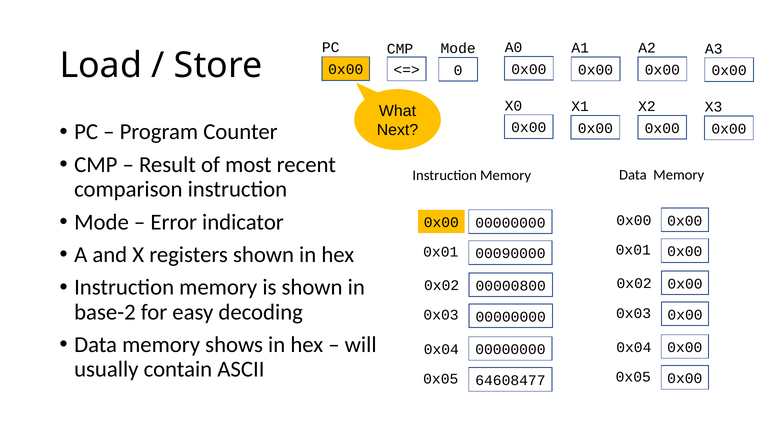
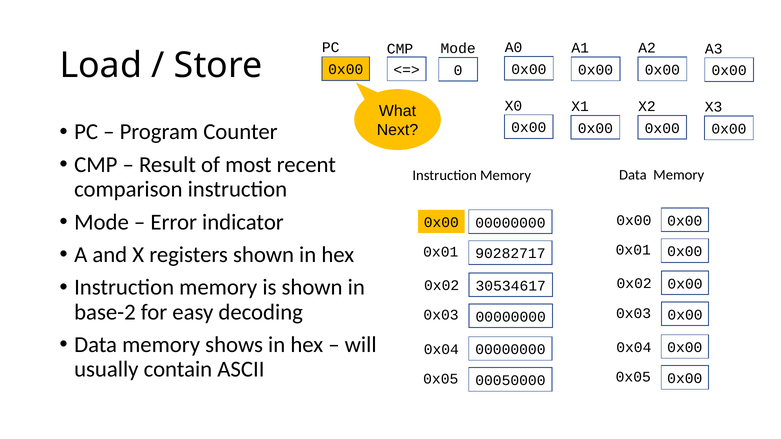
00090000: 00090000 -> 90282717 (510, 254)
00000800: 00000800 -> 30534617 (511, 286)
64608477: 64608477 -> 00050000 (510, 381)
